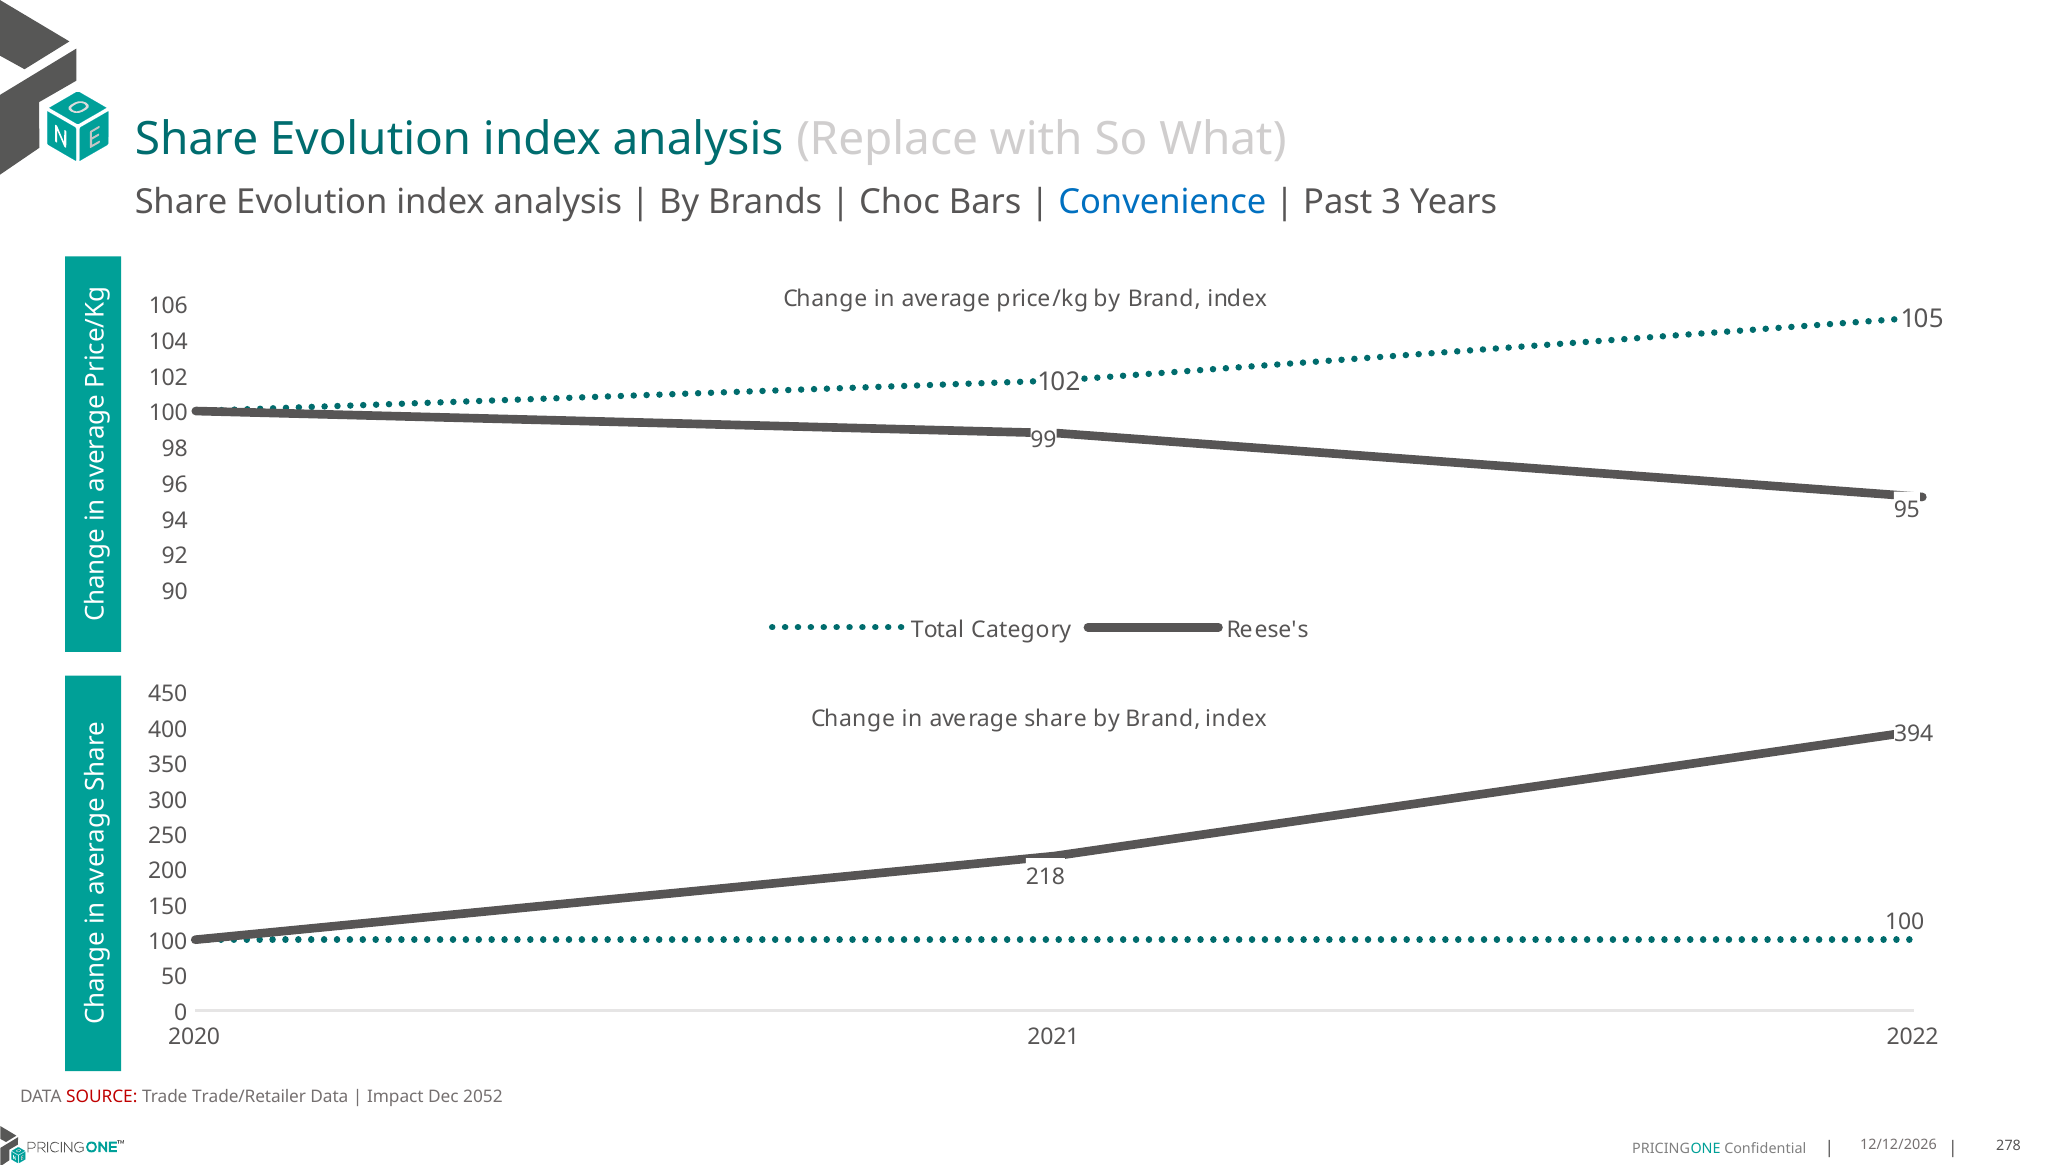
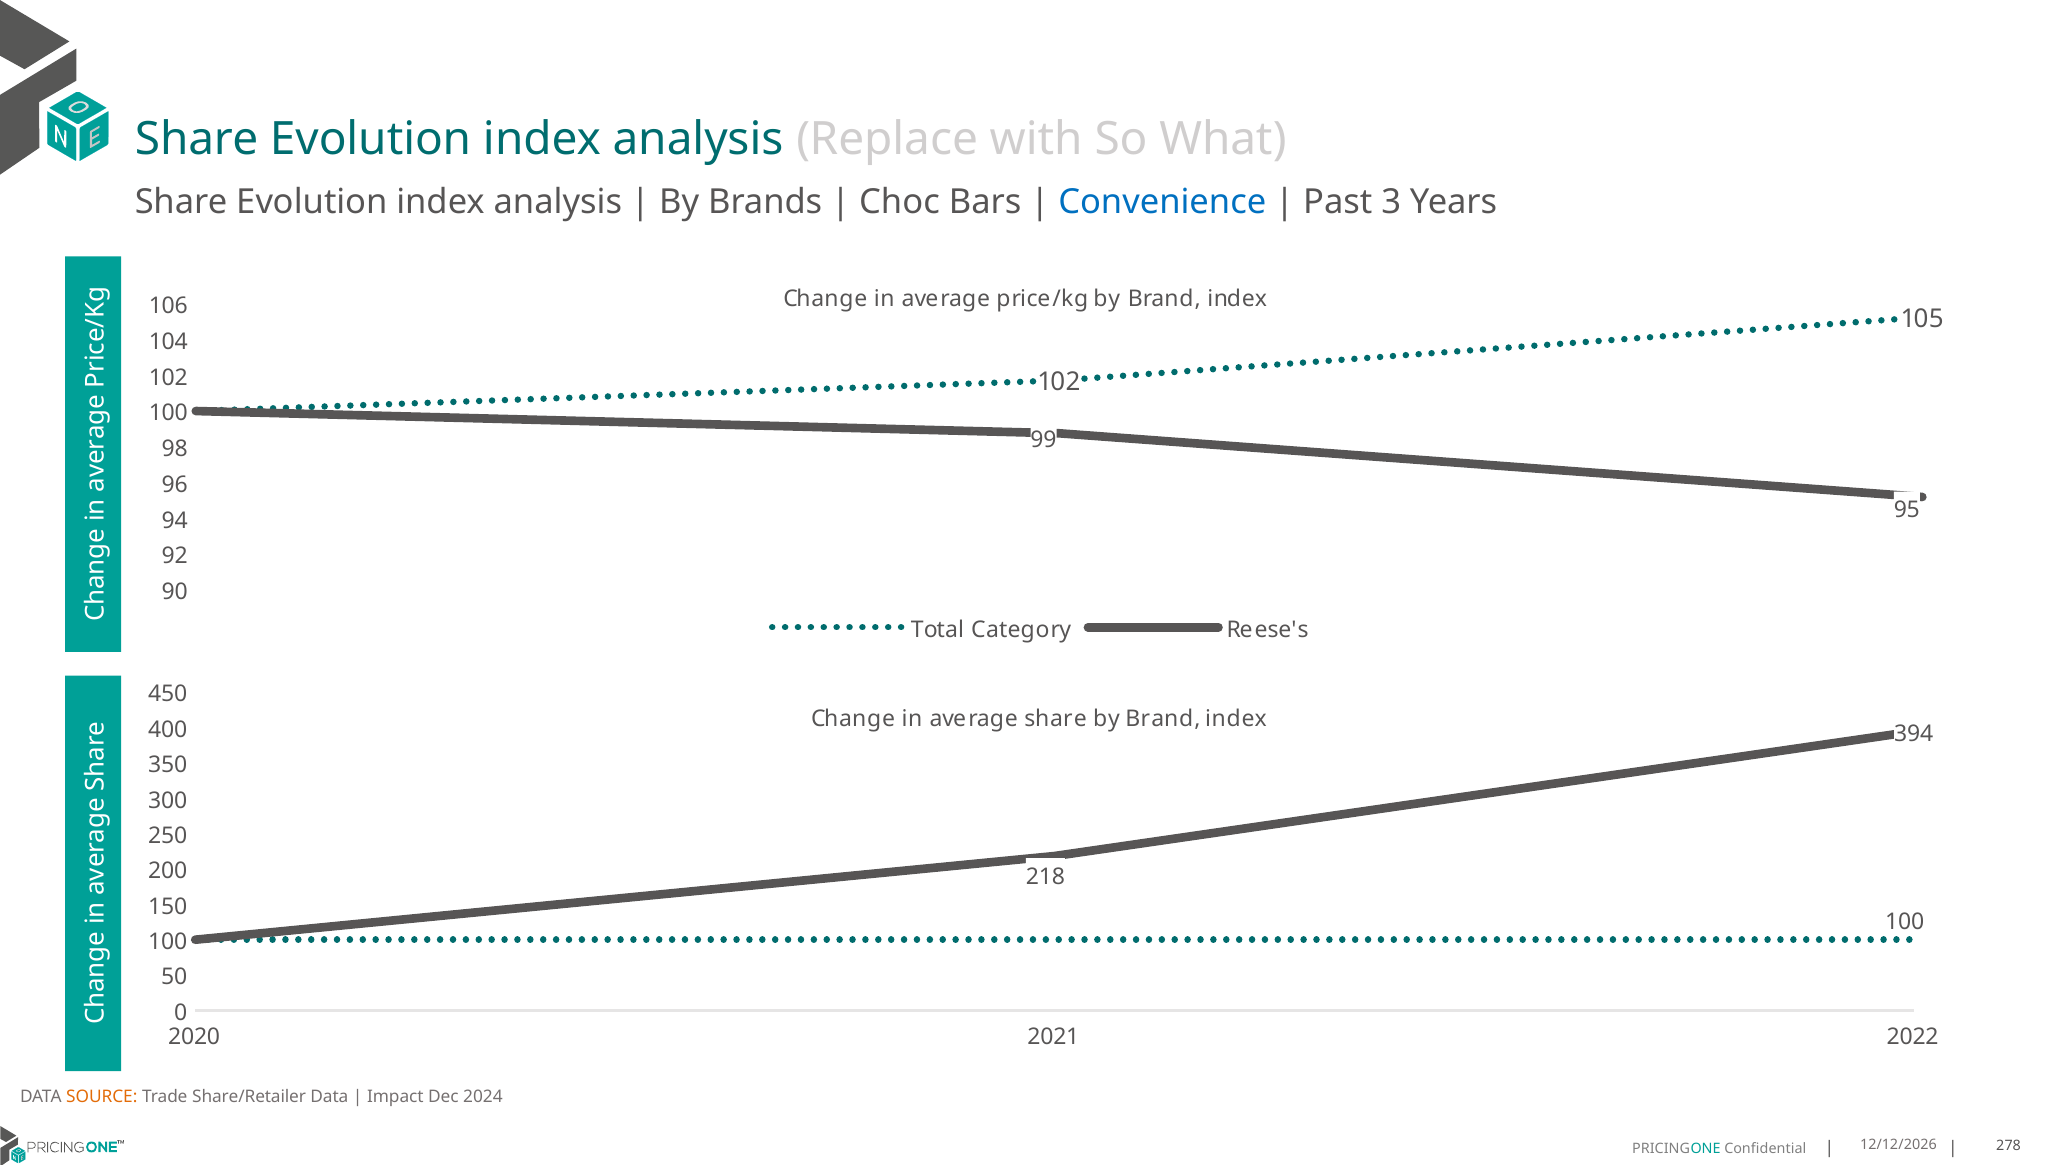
SOURCE colour: red -> orange (102, 1098)
Trade/Retailer: Trade/Retailer -> Share/Retailer (249, 1098)
2052: 2052 -> 2024 (483, 1098)
